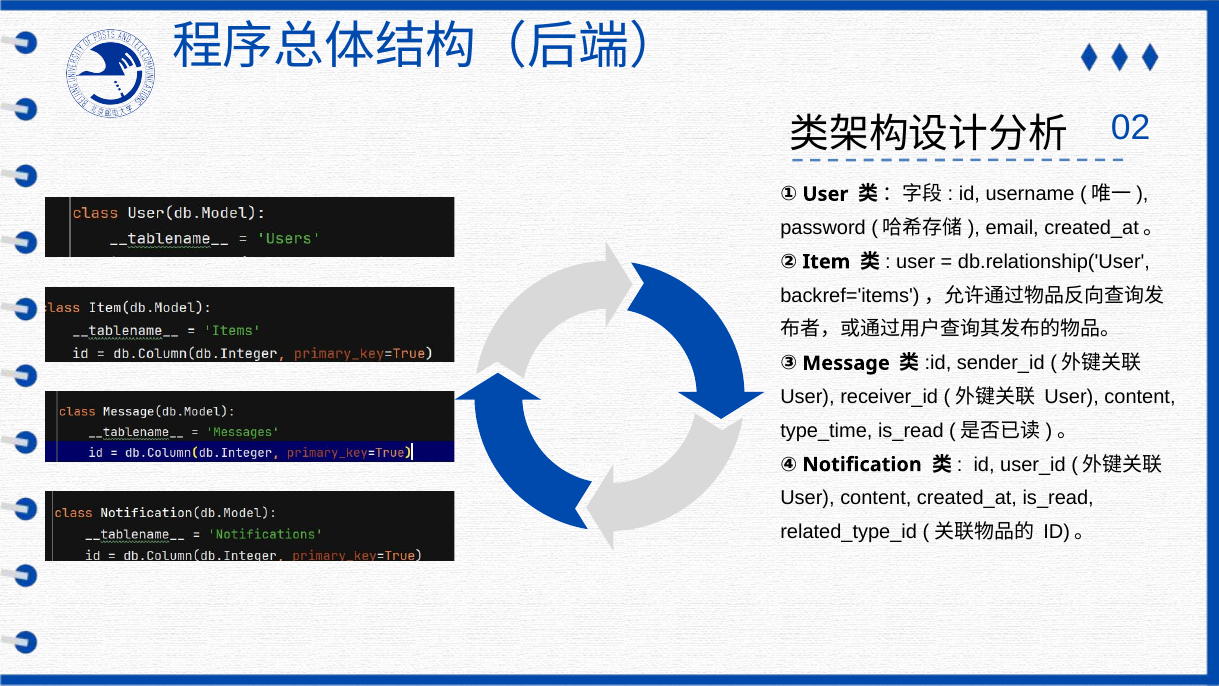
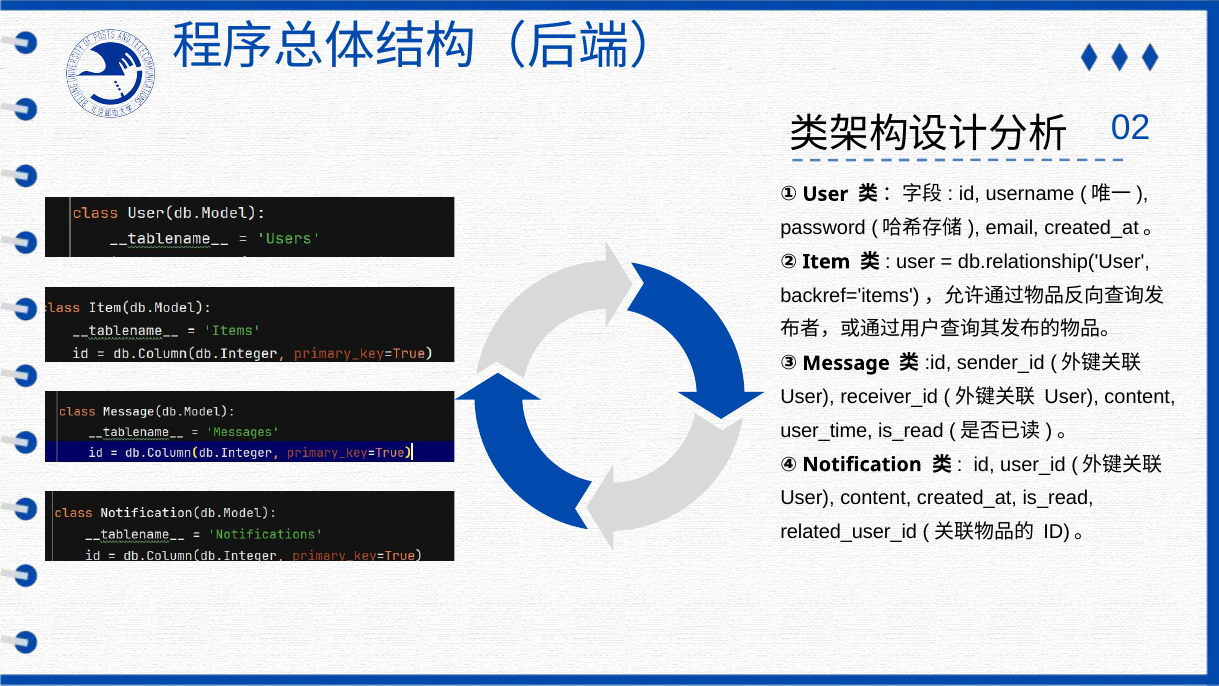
type_time: type_time -> user_time (826, 431)
related_type_id: related_type_id -> related_user_id (849, 532)
